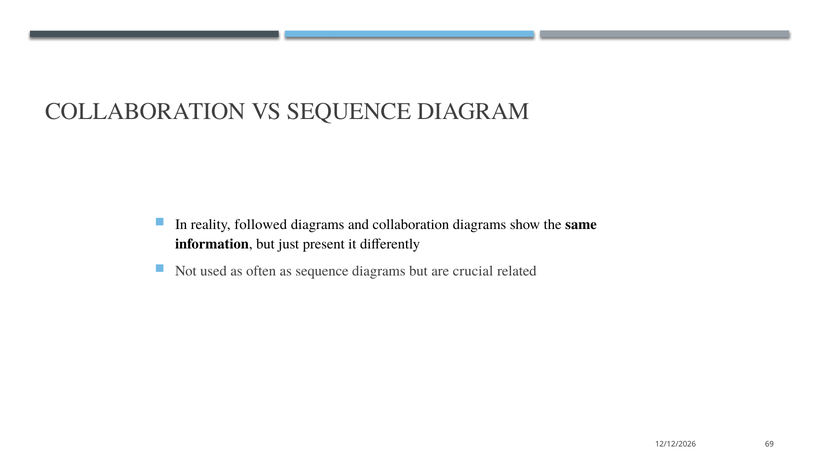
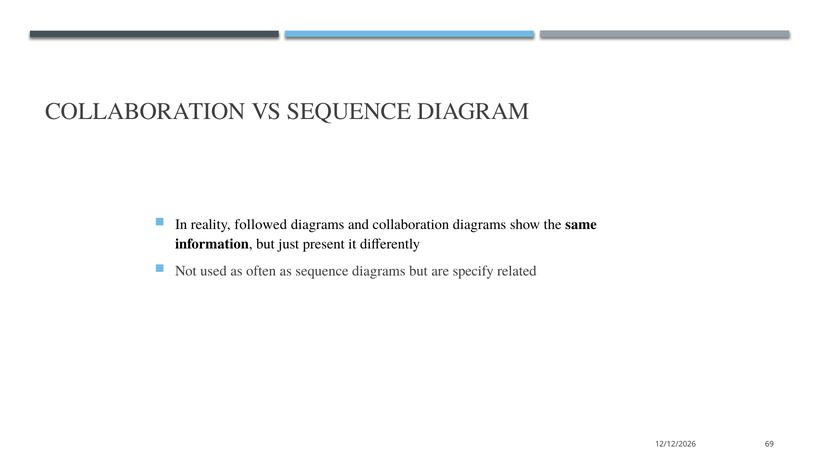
crucial: crucial -> specify (473, 271)
